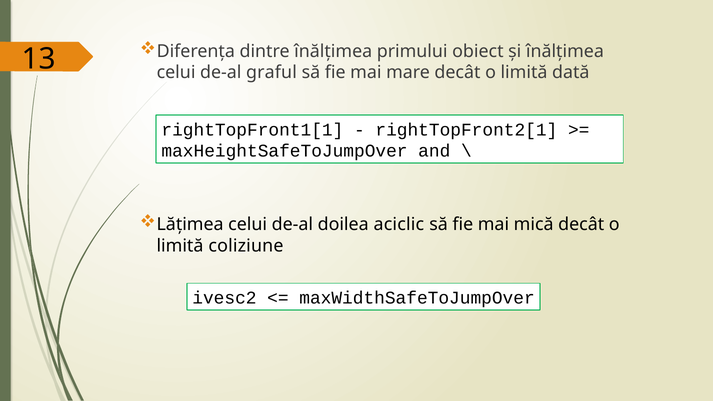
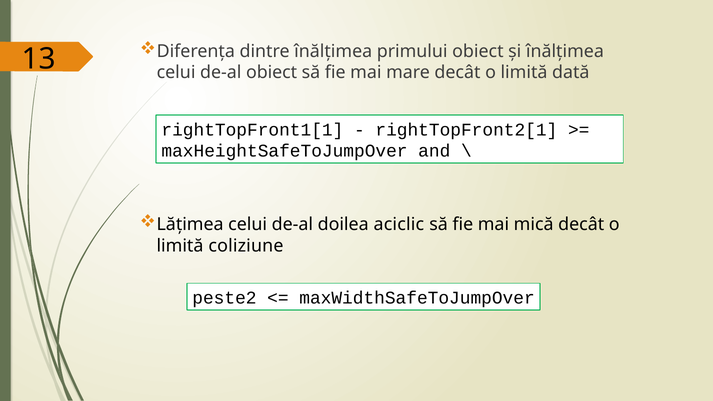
de-al graful: graful -> obiect (272, 73)
ivesc2: ivesc2 -> peste2 (224, 298)
